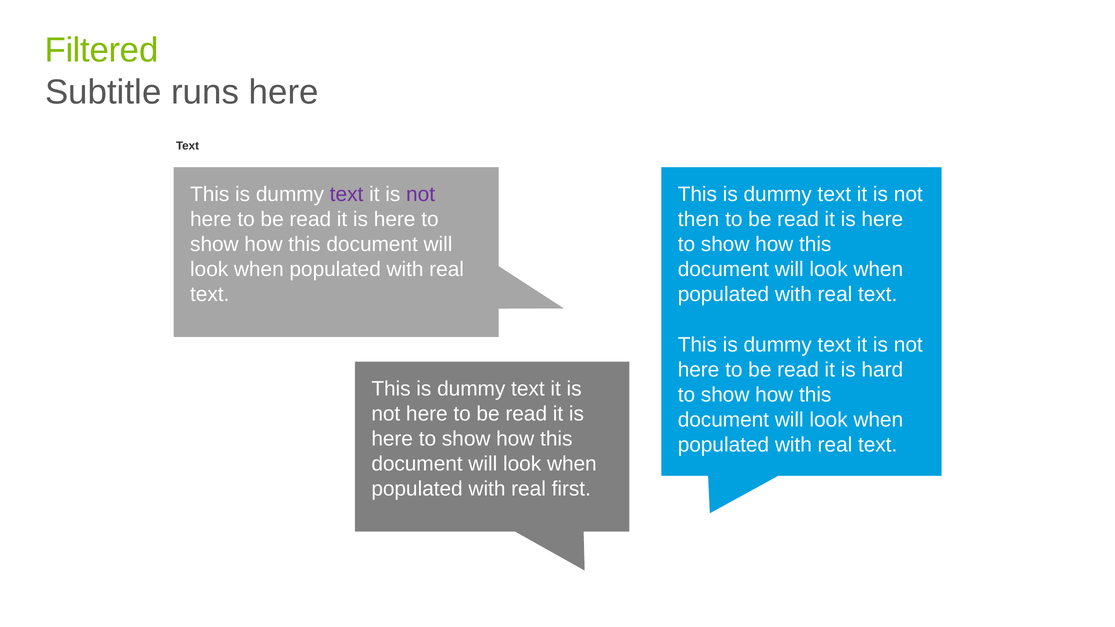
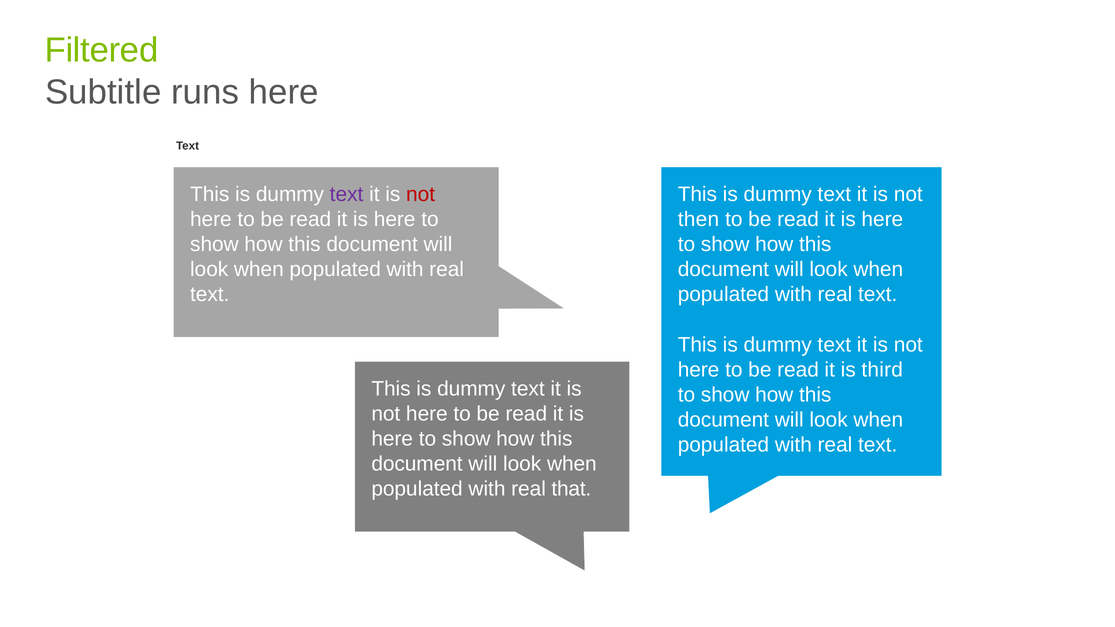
not colour: purple -> red (421, 194)
hard: hard -> third (882, 370)
first: first -> that (571, 489)
